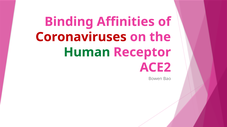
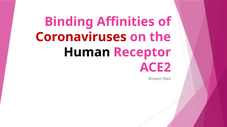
Human colour: green -> black (87, 52)
